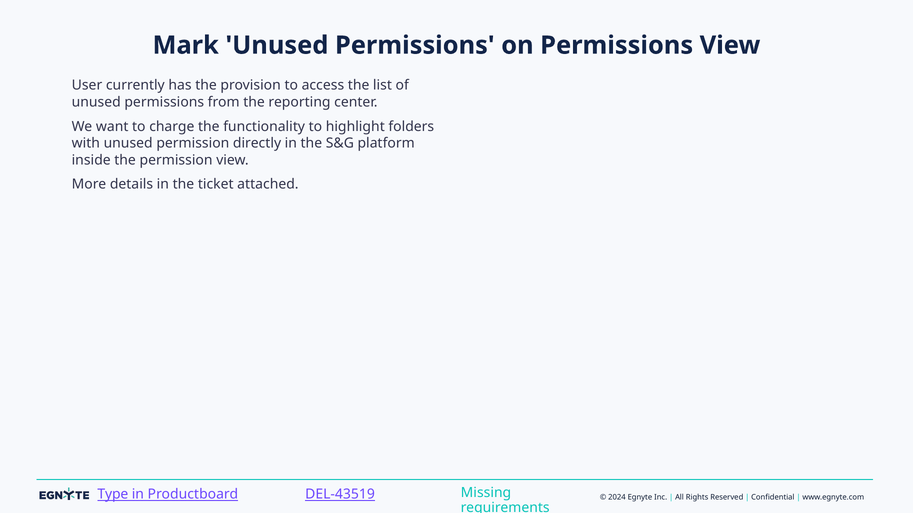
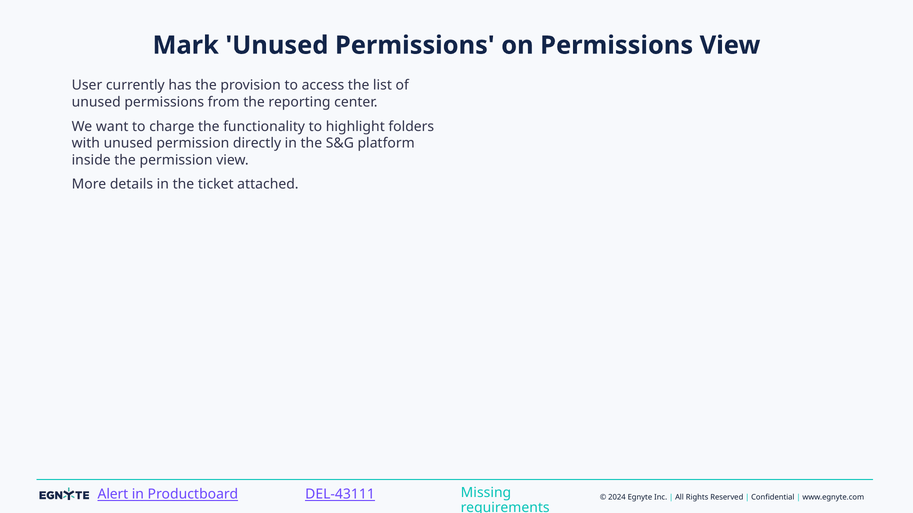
Type: Type -> Alert (113, 495)
DEL-43519: DEL-43519 -> DEL-43111 (340, 495)
